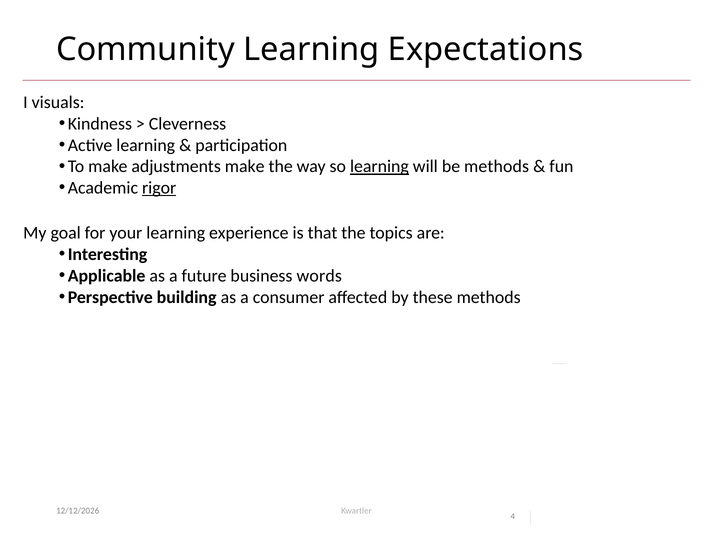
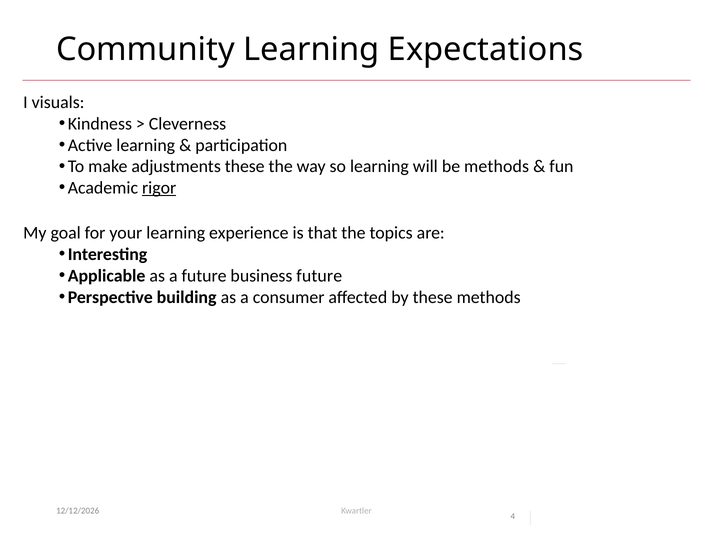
adjustments make: make -> these (245, 167)
learning underline: present -> none (379, 167)
business words: words -> future (319, 276)
